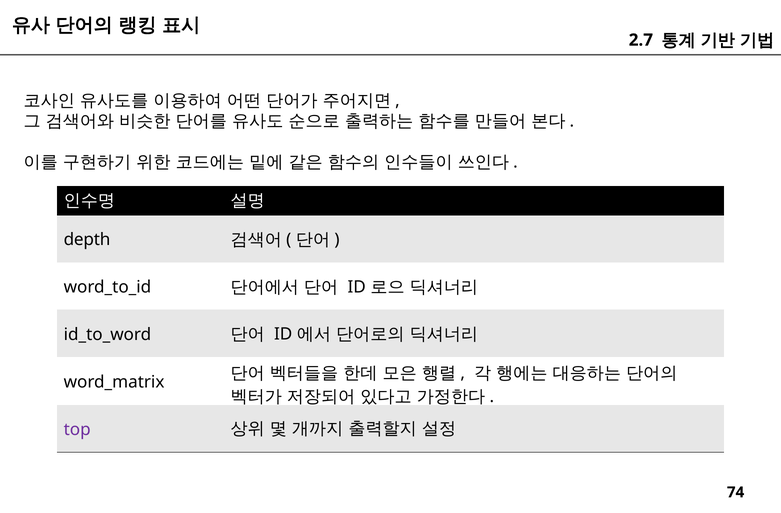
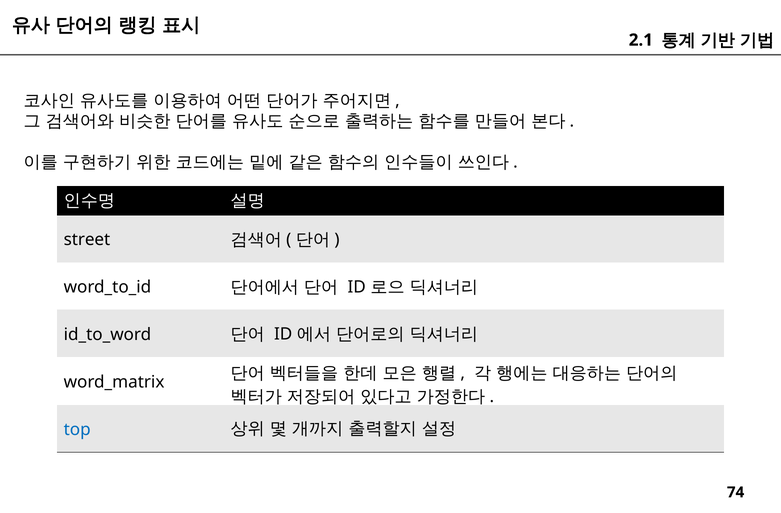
2.7: 2.7 -> 2.1 (641, 40)
depth: depth -> street (87, 240)
top colour: purple -> blue (77, 430)
